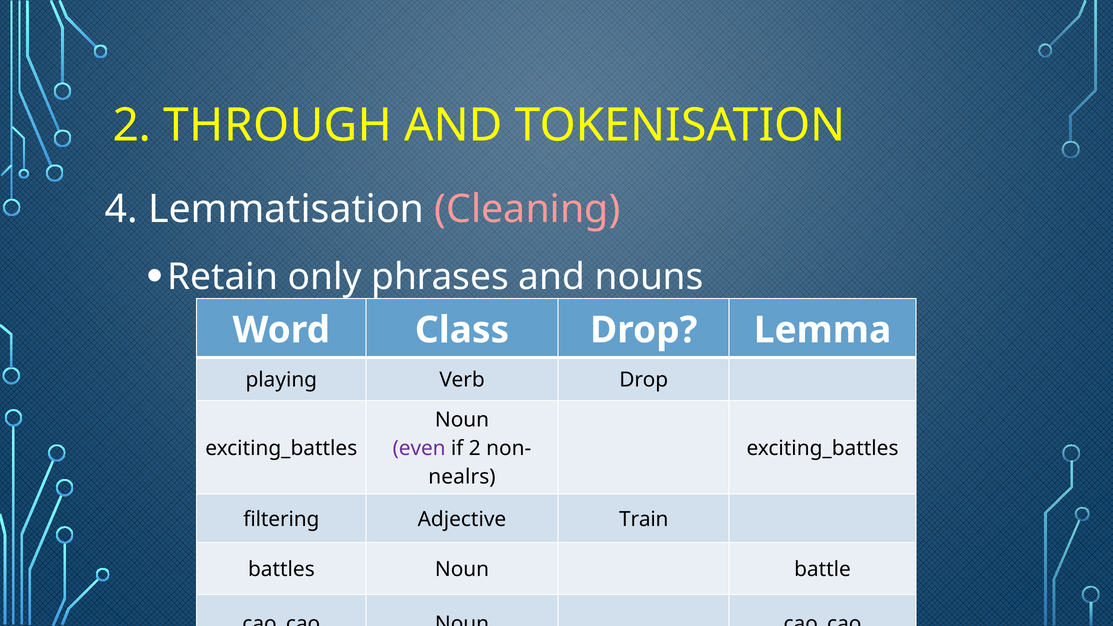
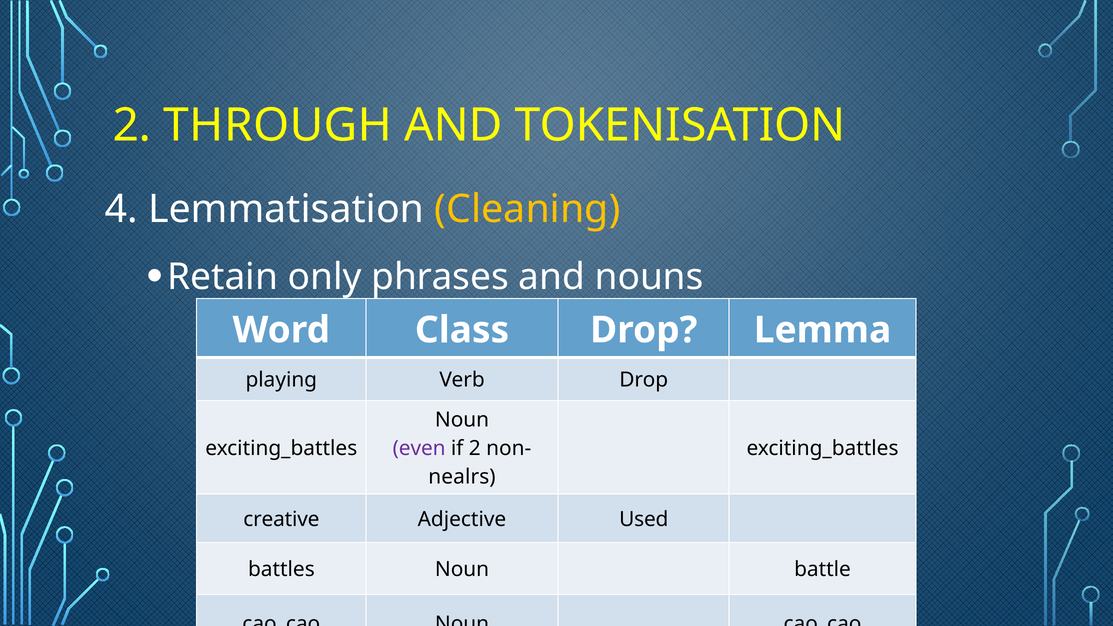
Cleaning colour: pink -> yellow (527, 209)
filtering: filtering -> creative (281, 519)
Train: Train -> Used (644, 519)
